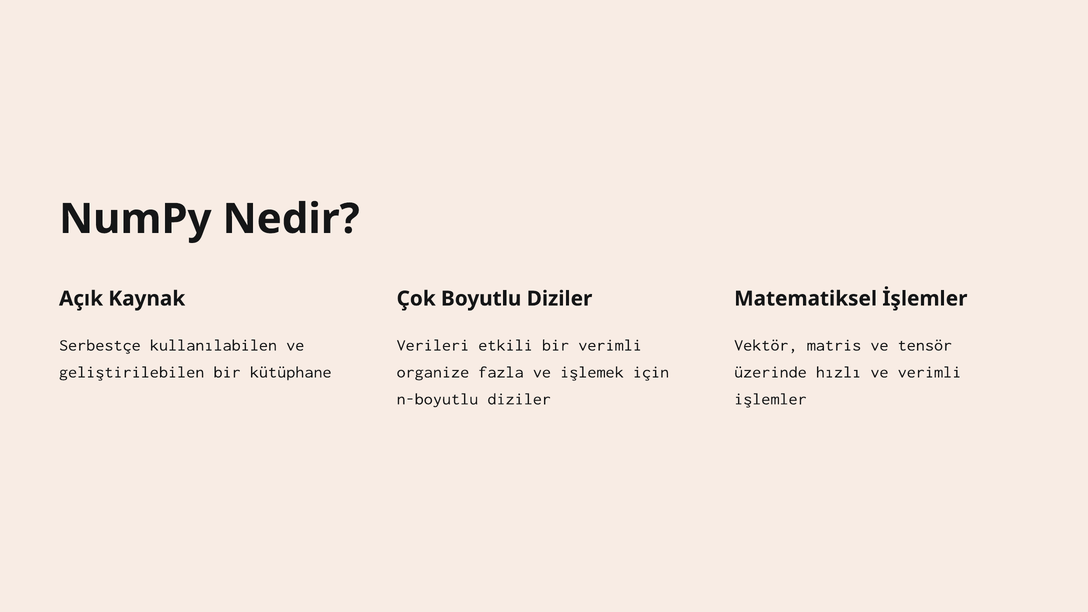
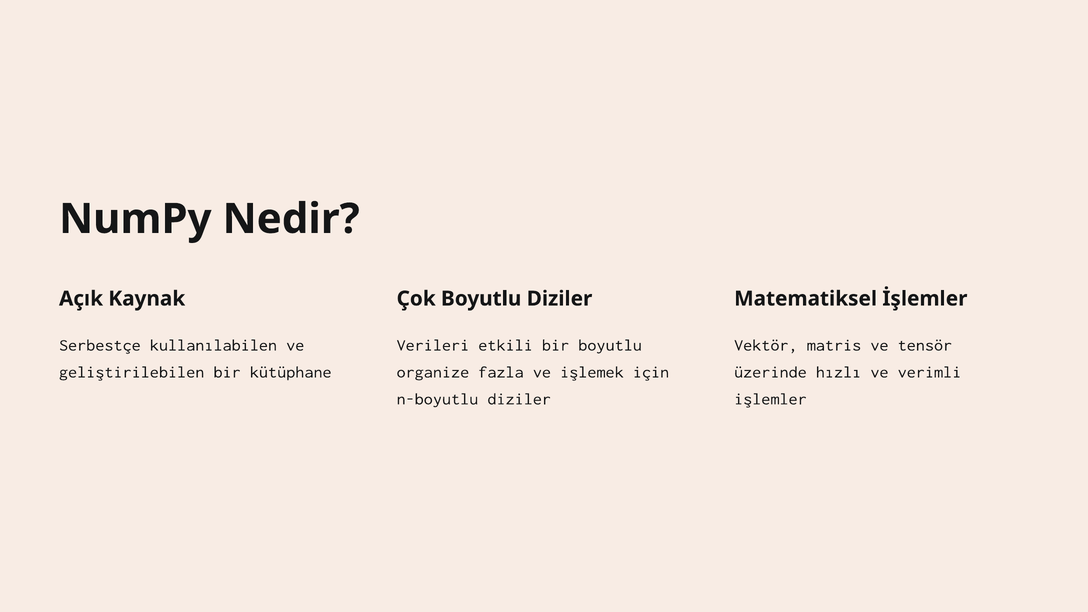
bir verimli: verimli -> boyutlu (610, 345)
